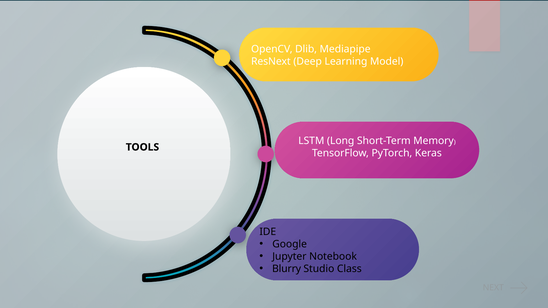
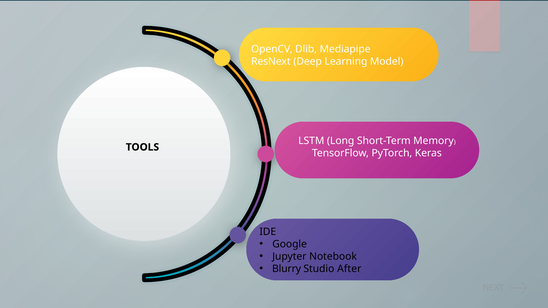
Class: Class -> After (349, 269)
